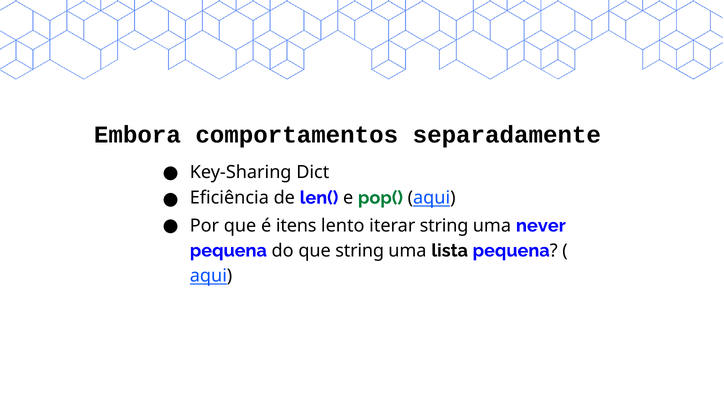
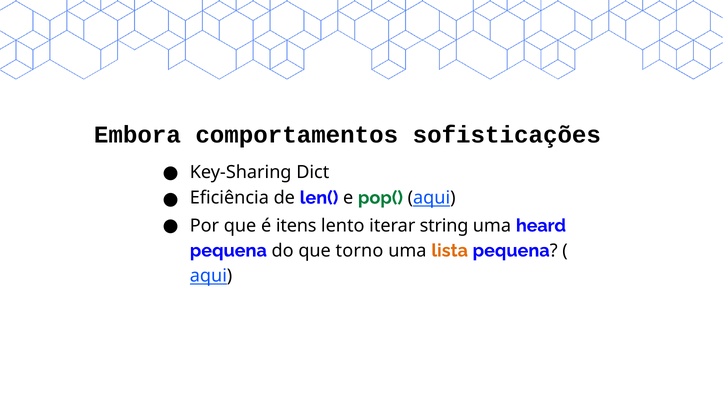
separadamente: separadamente -> sofisticações (507, 135)
never: never -> heard (541, 226)
que string: string -> torno (359, 251)
lista colour: black -> orange (450, 251)
